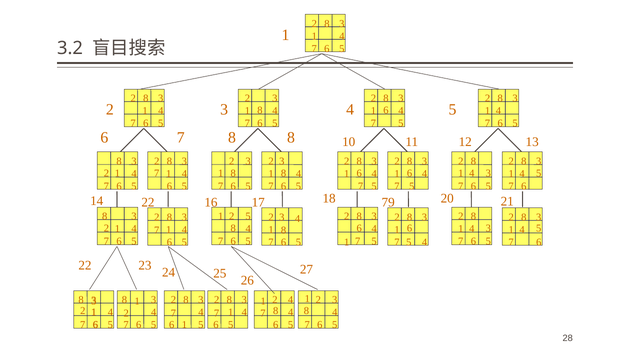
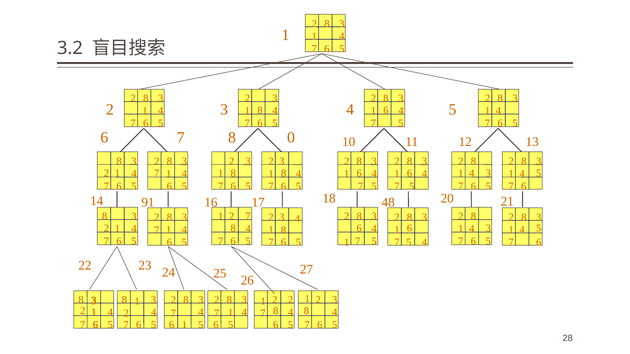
8 8: 8 -> 0 (291, 137)
14 22: 22 -> 91 (148, 203)
79: 79 -> 48 (388, 203)
2 5: 5 -> 7 (248, 217)
2 4: 4 -> 2 (291, 300)
